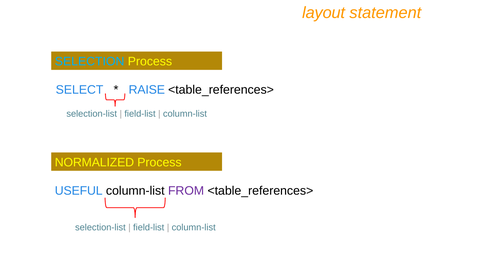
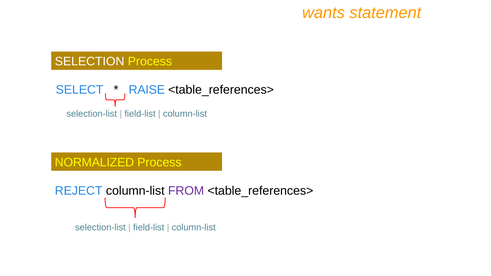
layout: layout -> wants (324, 13)
SELECTION colour: light blue -> white (90, 62)
USEFUL: USEFUL -> REJECT (79, 191)
